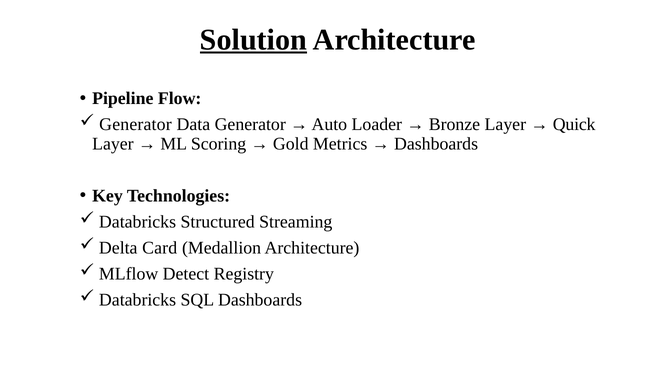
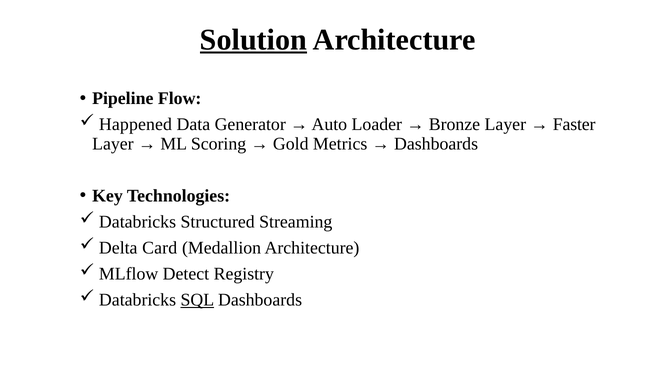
Generator: Generator -> Happened (136, 125)
Quick: Quick -> Faster (574, 125)
SQL underline: none -> present (197, 300)
